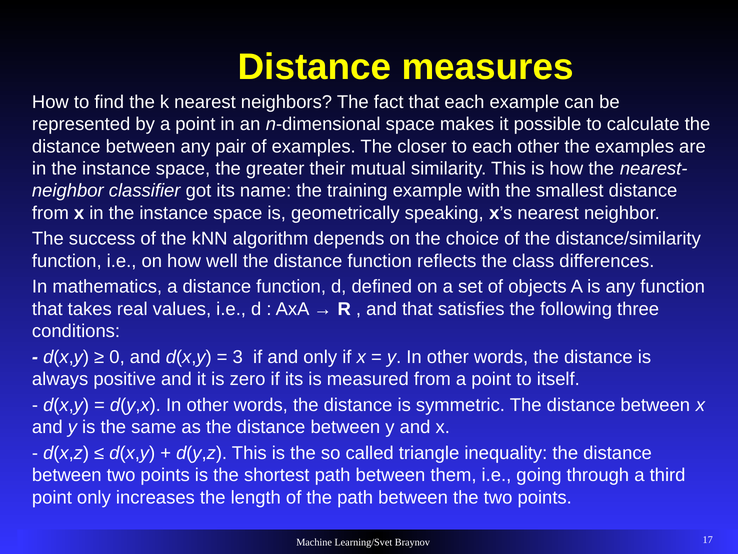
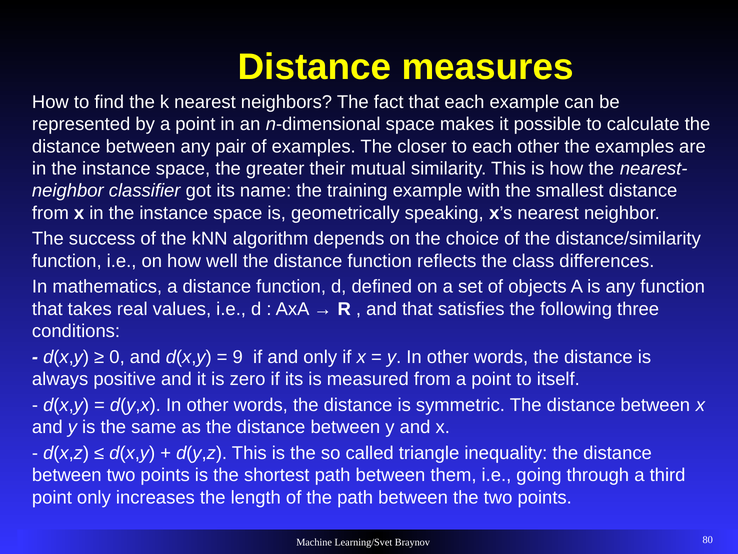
3: 3 -> 9 (238, 357)
17: 17 -> 80 (708, 539)
